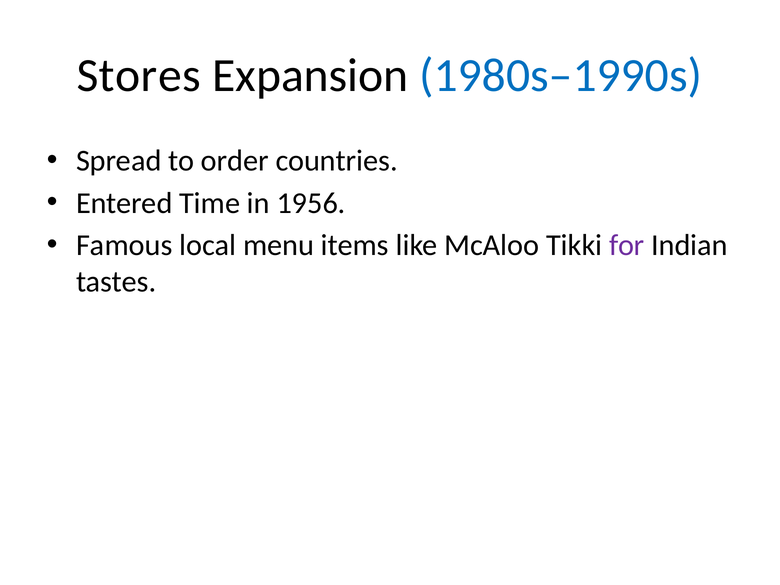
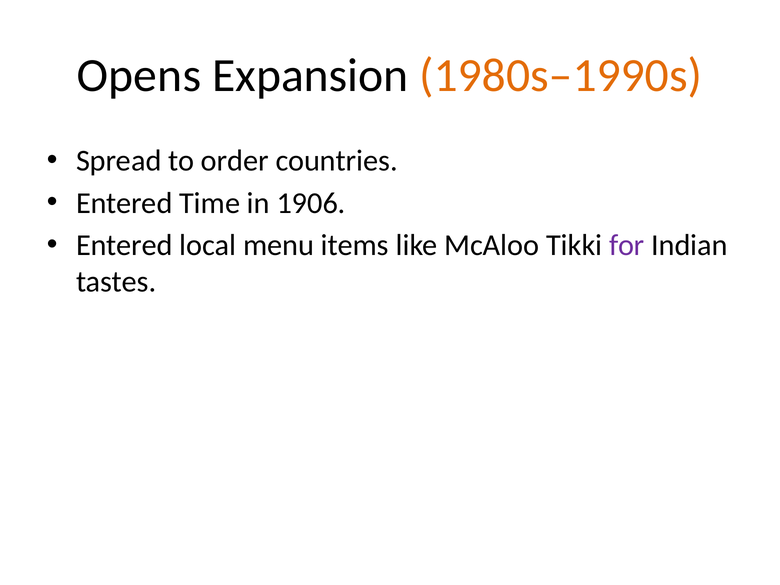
Stores: Stores -> Opens (139, 76)
1980s–1990s colour: blue -> orange (561, 76)
1956: 1956 -> 1906 (311, 203)
Famous: Famous -> Entered (124, 245)
